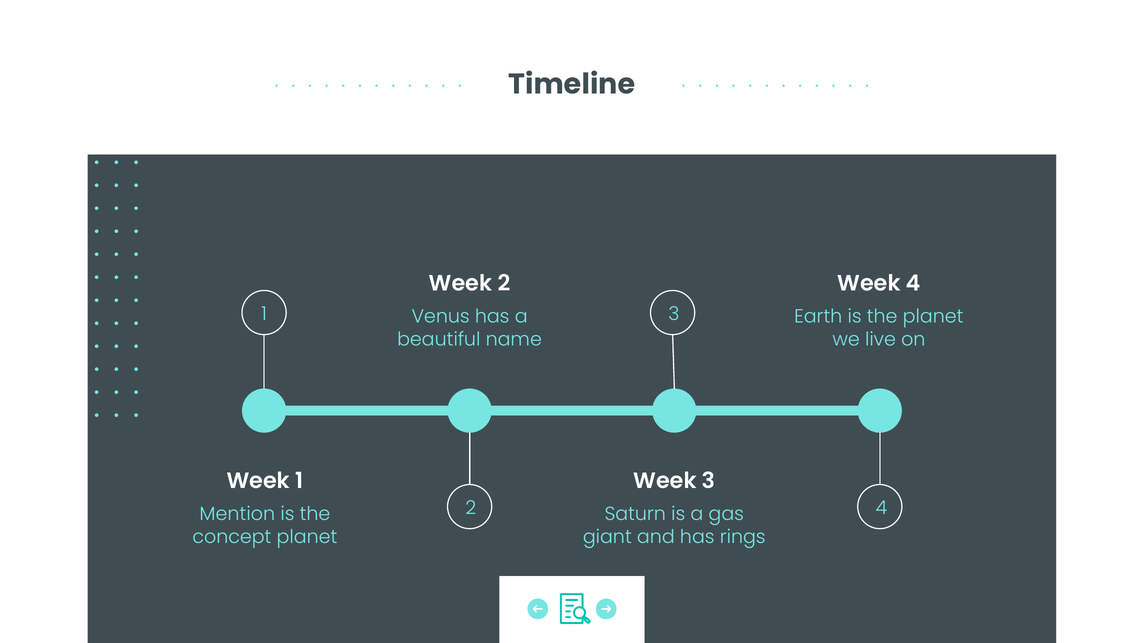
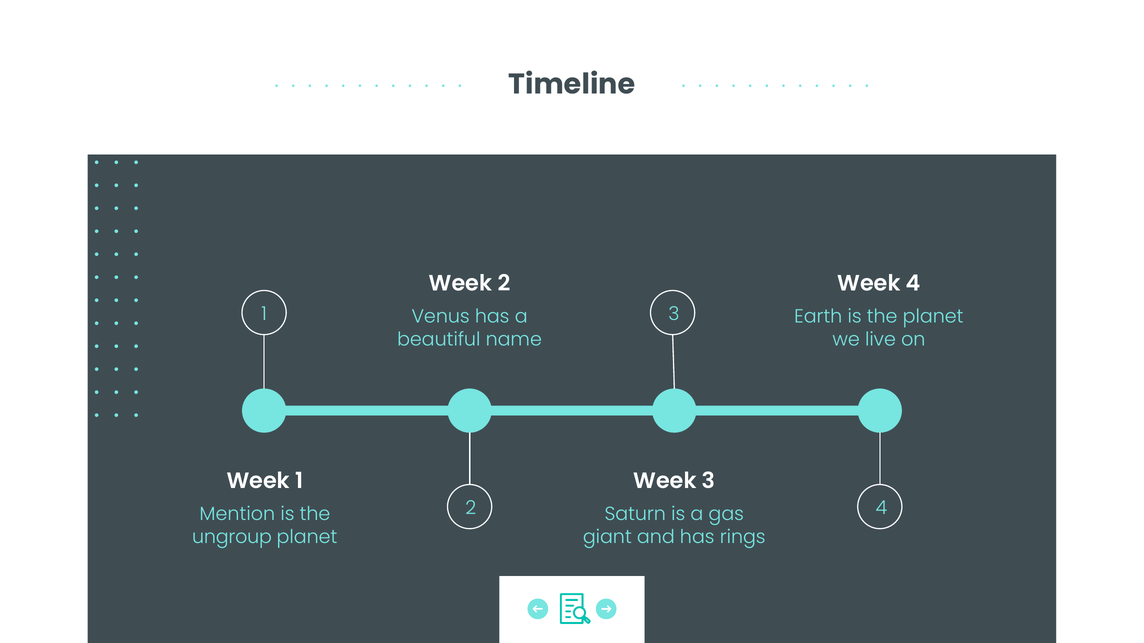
concept: concept -> ungroup (232, 537)
